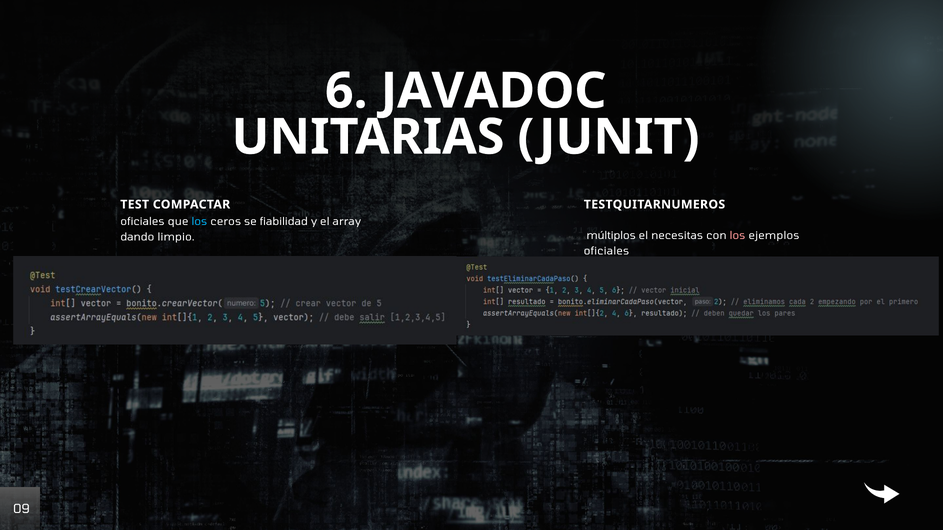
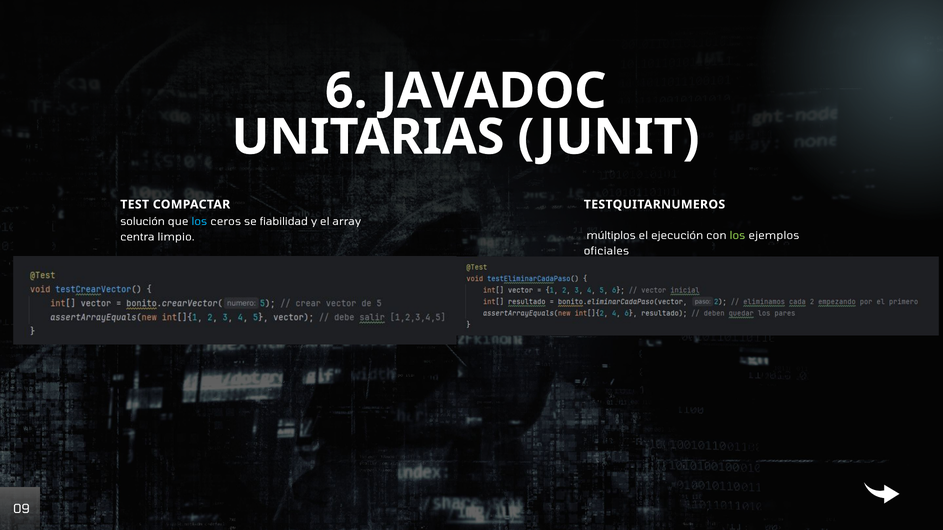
oficiales: oficiales -> solución (143, 222)
dando: dando -> centra (137, 237)
necesitas: necesitas -> ejecución (677, 236)
los colour: pink -> light green (737, 236)
